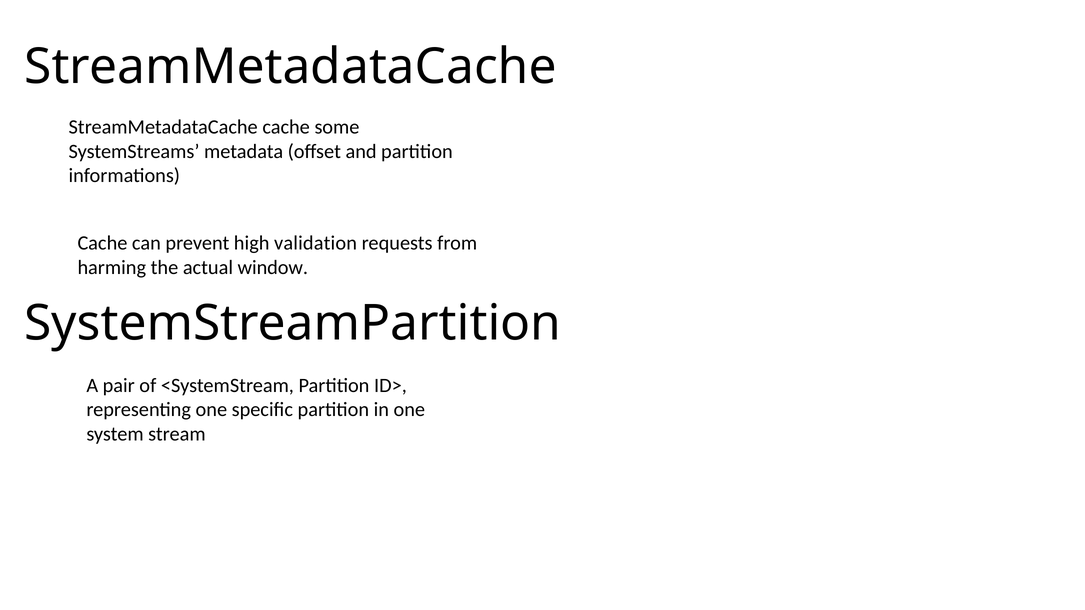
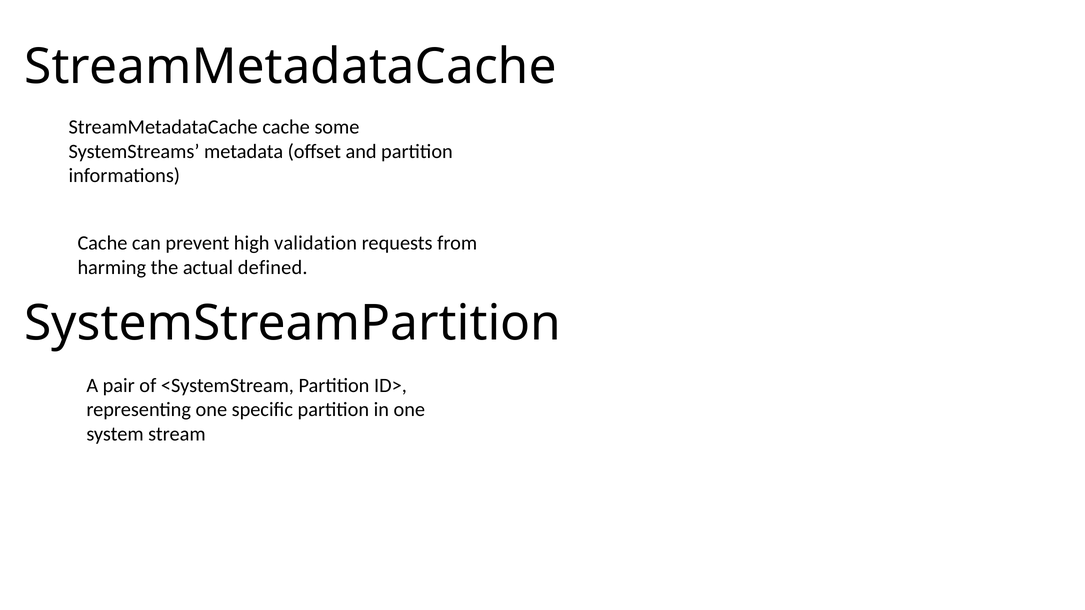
window: window -> defined (273, 268)
